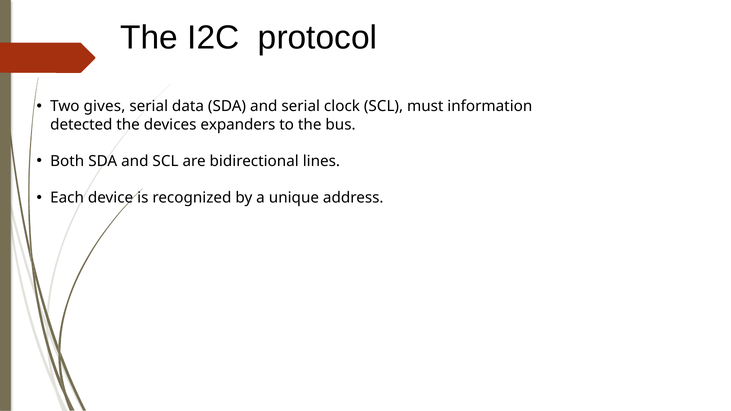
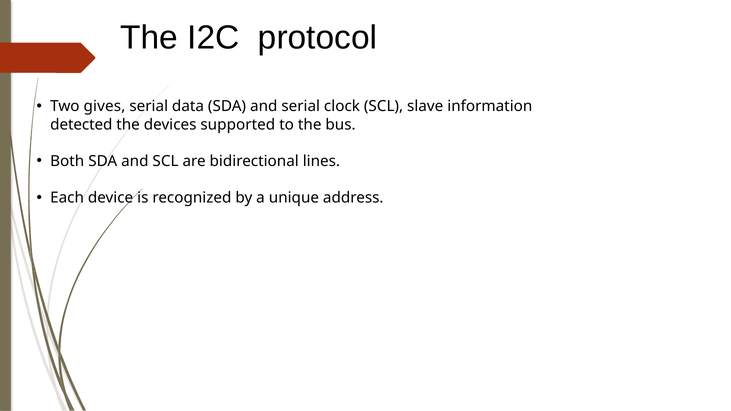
must: must -> slave (425, 106)
expanders: expanders -> supported (238, 125)
